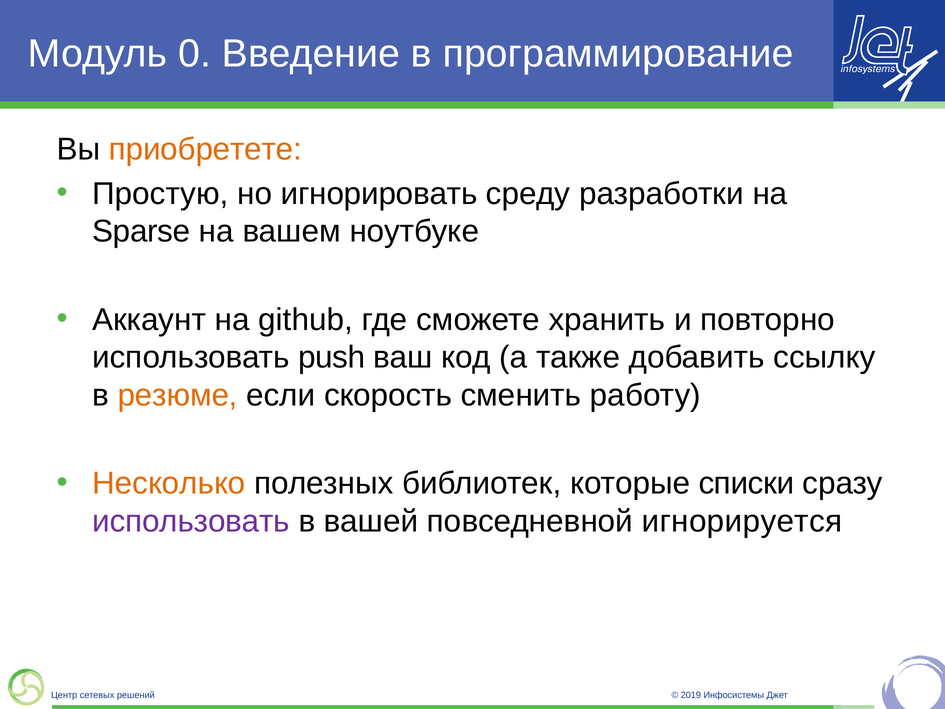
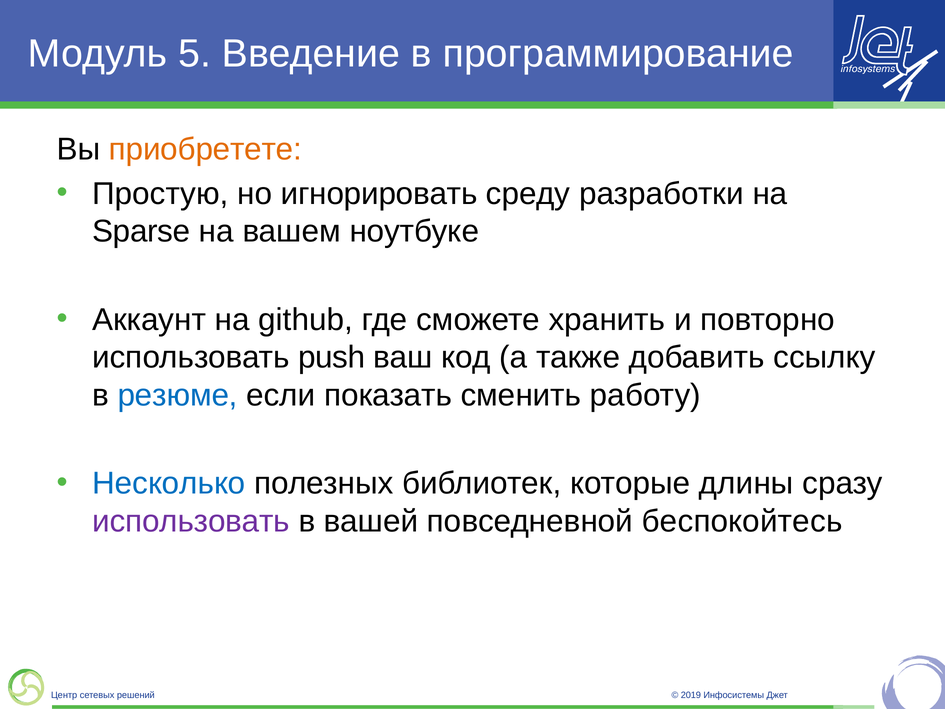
0: 0 -> 5 (195, 54)
резюме colour: orange -> blue (178, 395)
скорость: скорость -> показать (388, 395)
Несколько colour: orange -> blue (169, 483)
списки: списки -> длины (746, 483)
игнорируется: игнорируется -> беспокойтесь (742, 521)
